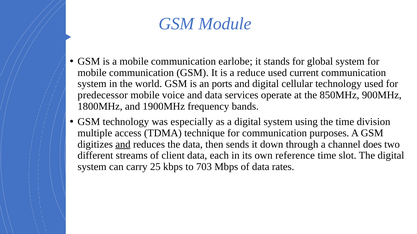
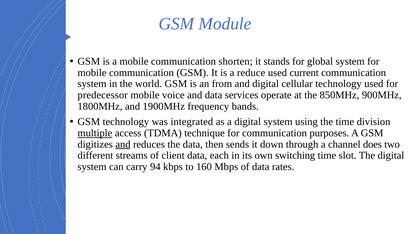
earlobe: earlobe -> shorten (236, 62)
ports: ports -> from (222, 84)
especially: especially -> integrated (192, 122)
multiple underline: none -> present (95, 133)
reference: reference -> switching (295, 156)
25: 25 -> 94 (155, 167)
703: 703 -> 160 (204, 167)
